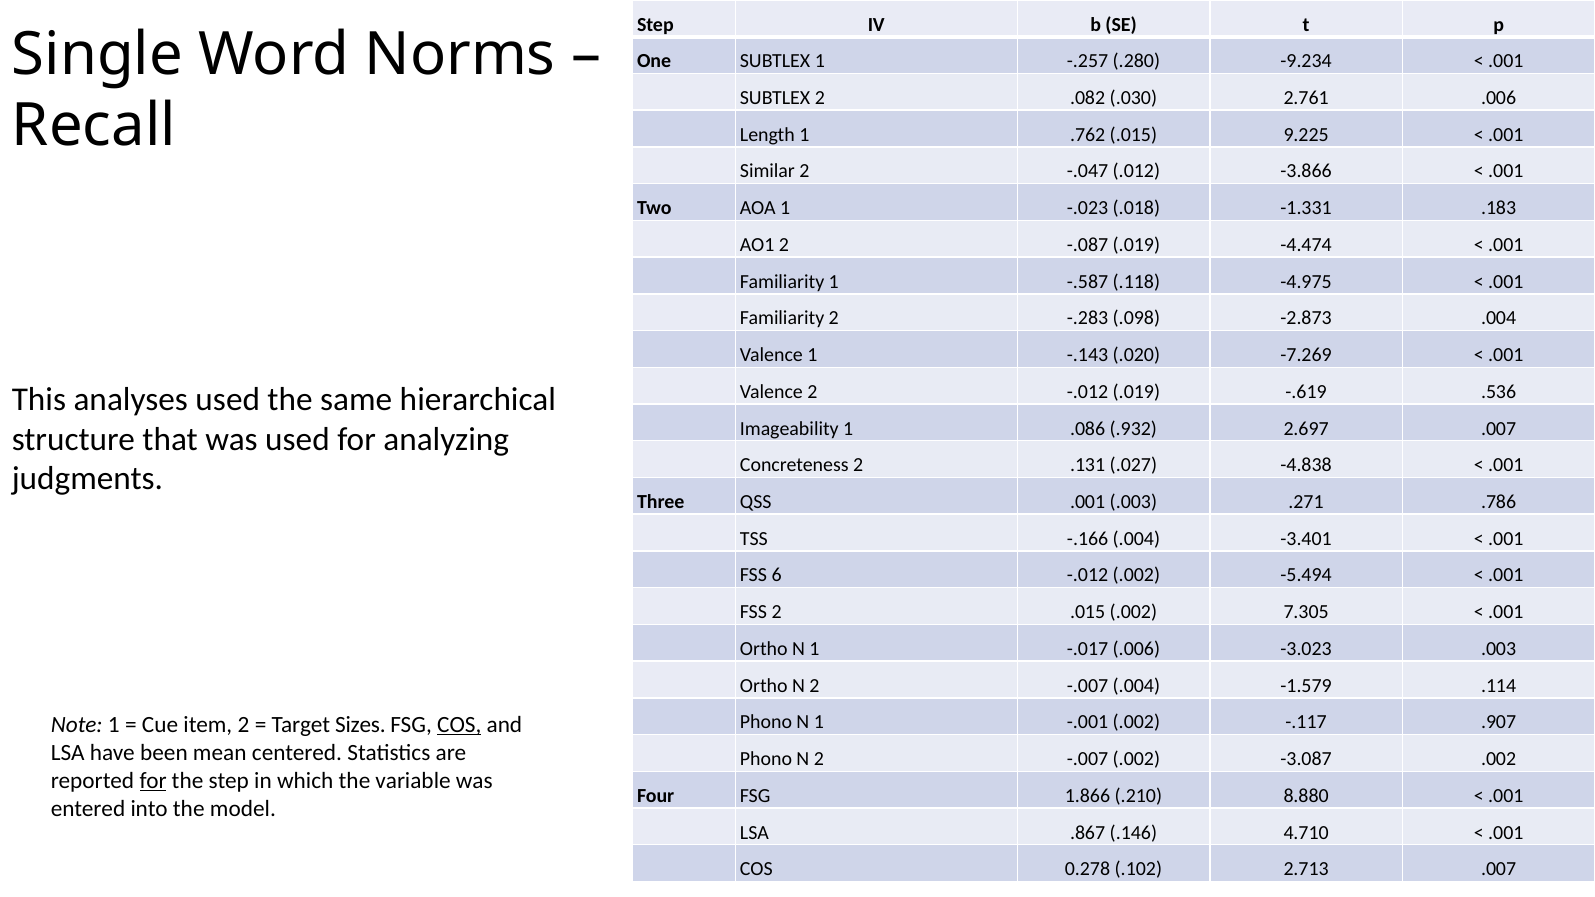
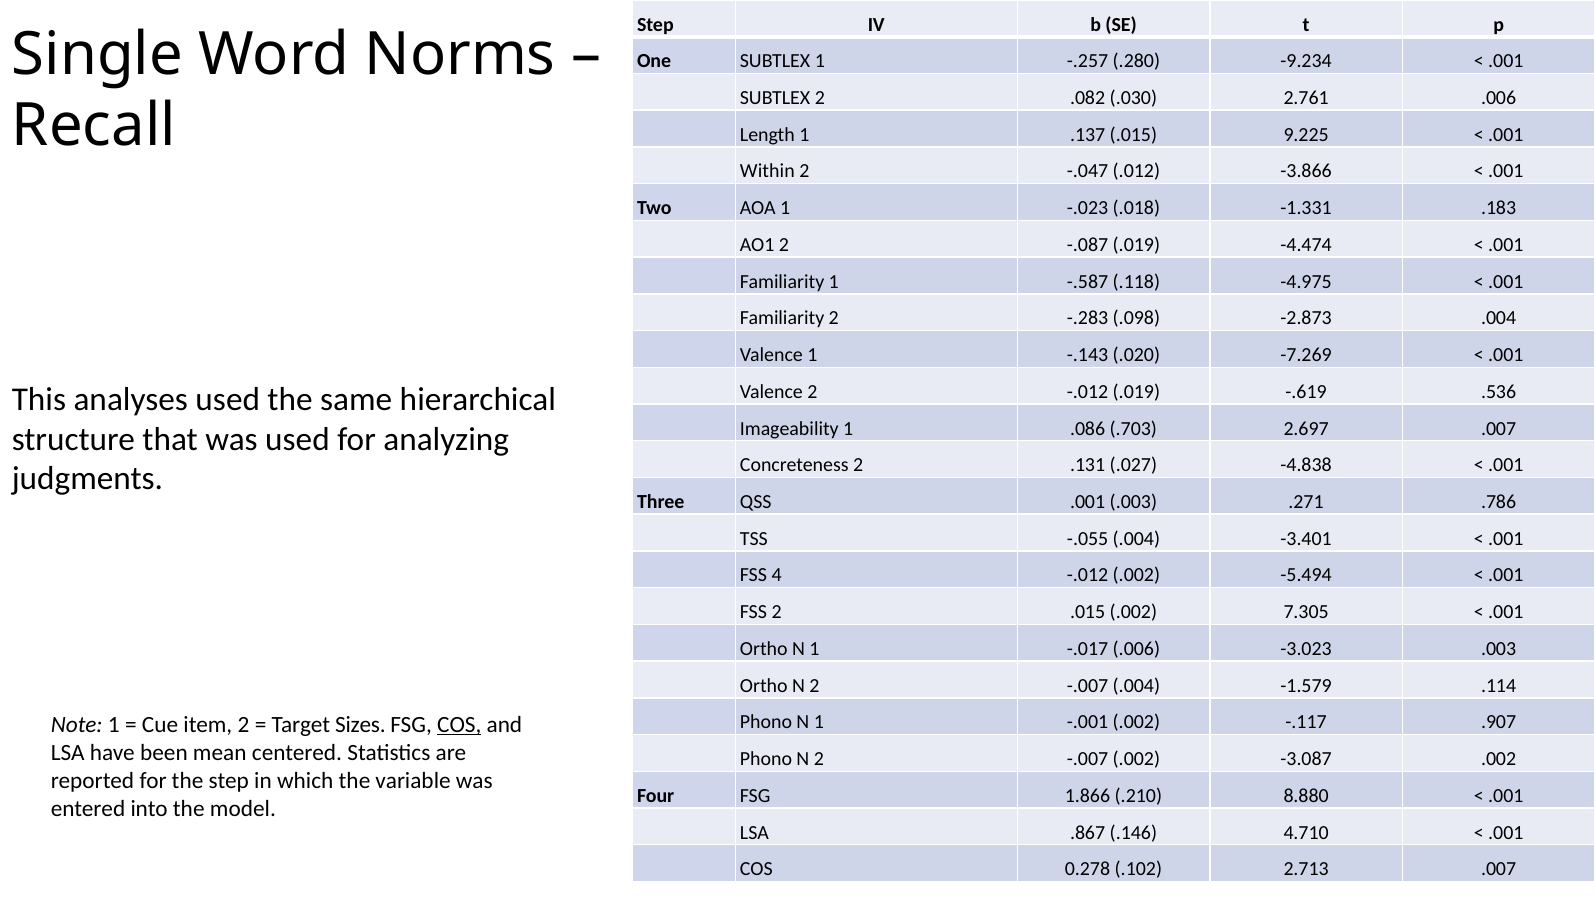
.762: .762 -> .137 (1088, 135)
Similar: Similar -> Within (767, 171)
.932: .932 -> .703 (1133, 429)
-.166: -.166 -> -.055 (1088, 539)
6: 6 -> 4 (777, 576)
for underline: present -> none (153, 781)
